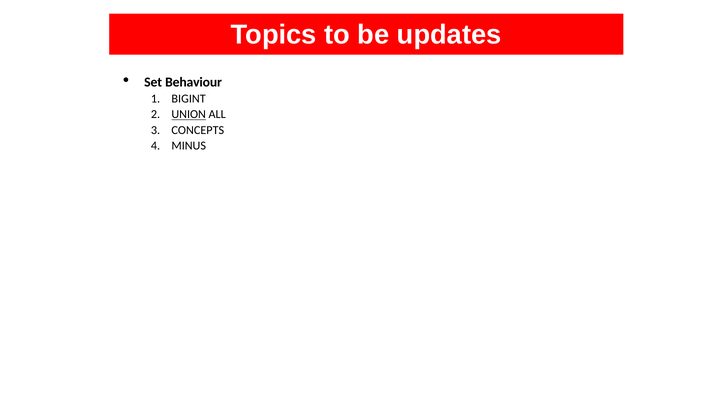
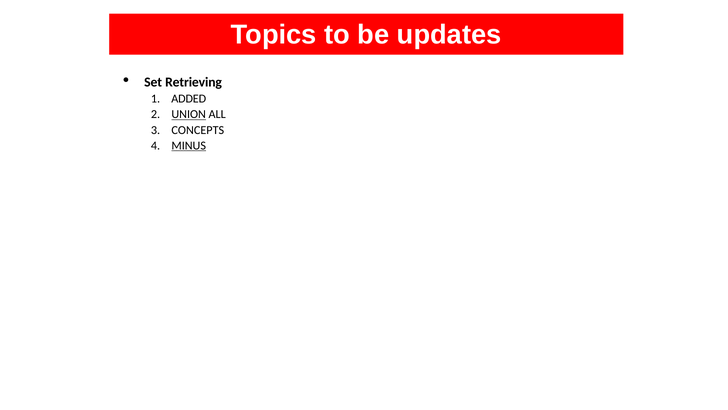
Behaviour: Behaviour -> Retrieving (194, 82)
BIGINT: BIGINT -> ADDED (189, 99)
MINUS underline: none -> present (189, 145)
